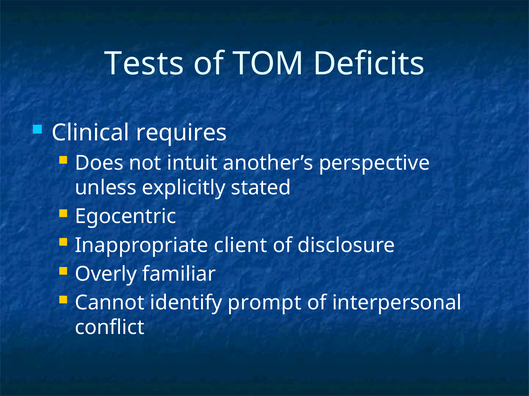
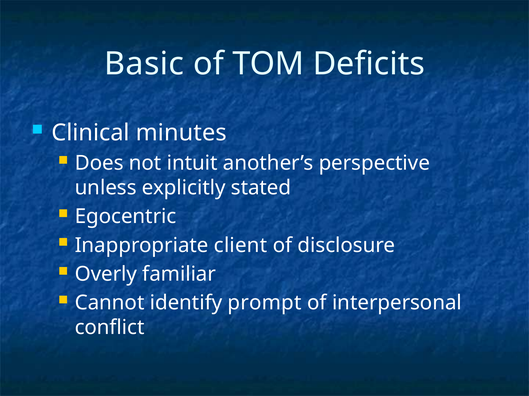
Tests: Tests -> Basic (144, 64)
requires: requires -> minutes (181, 133)
